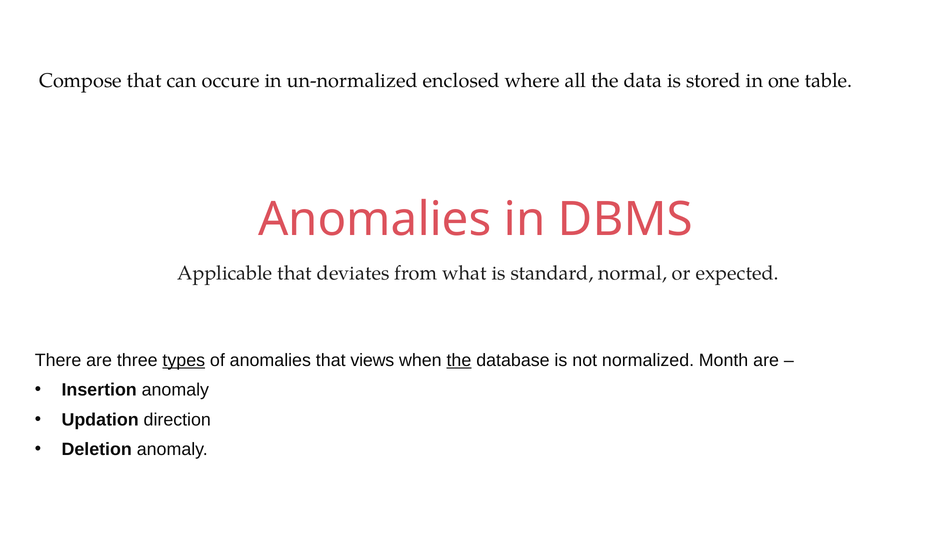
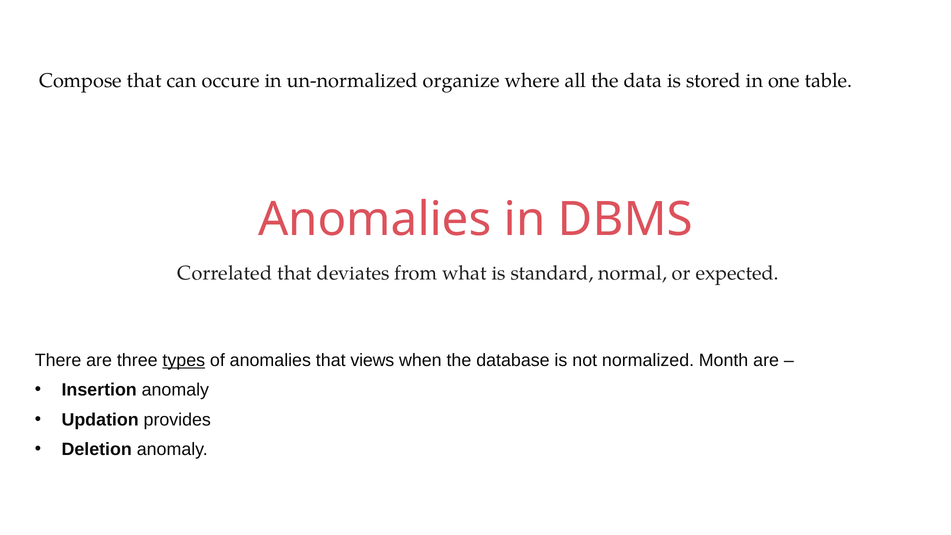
enclosed: enclosed -> organize (461, 81)
Applicable: Applicable -> Correlated (225, 273)
the underline: present -> none (459, 360)
direction: direction -> provides (177, 420)
